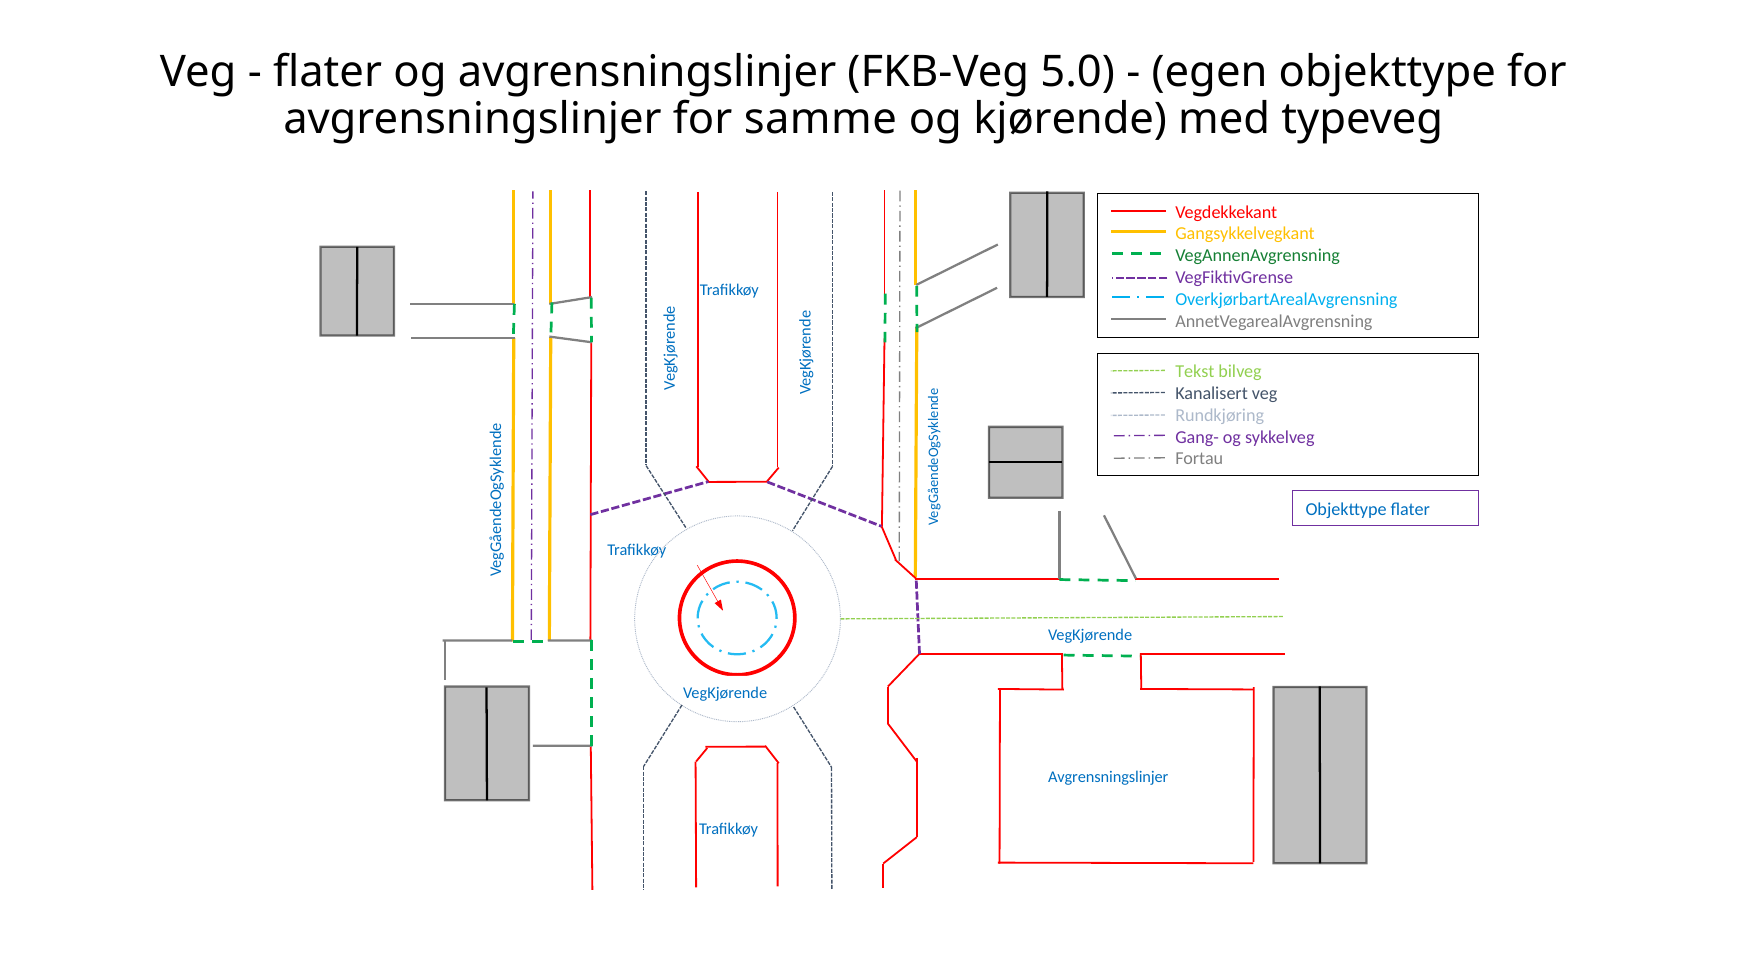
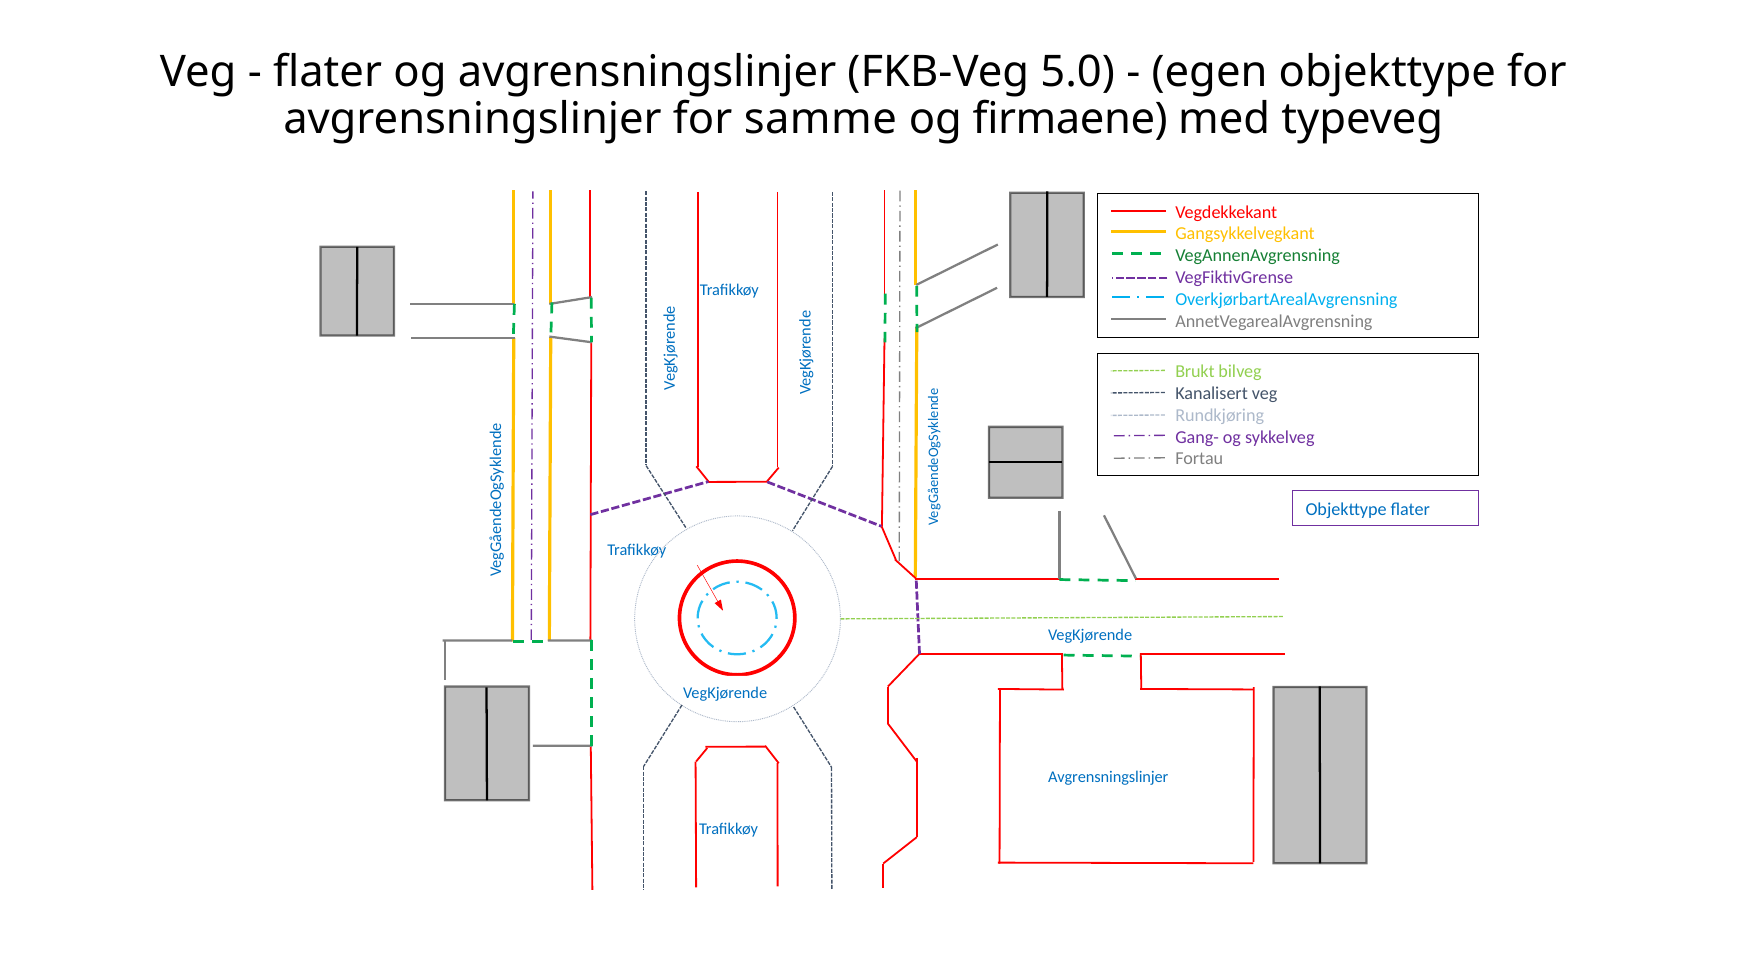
kjørende: kjørende -> firmaene (1070, 119)
Tekst: Tekst -> Brukt (1195, 372)
